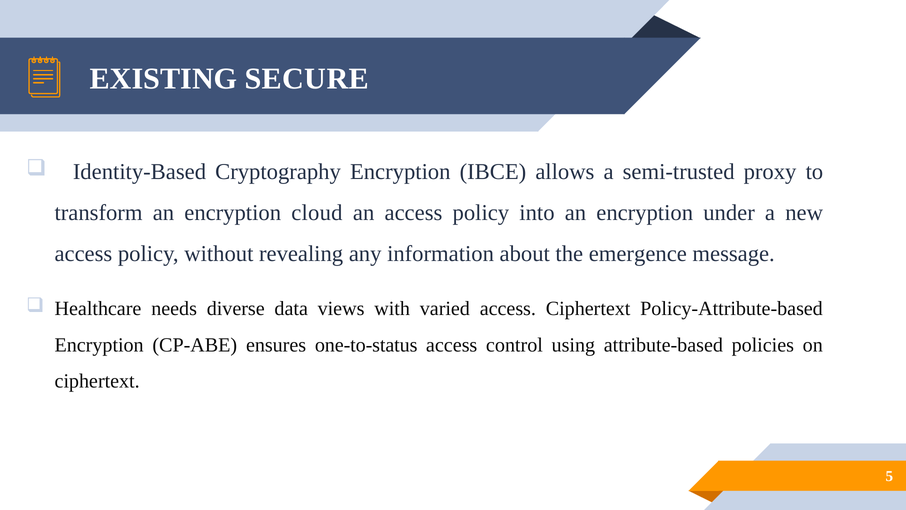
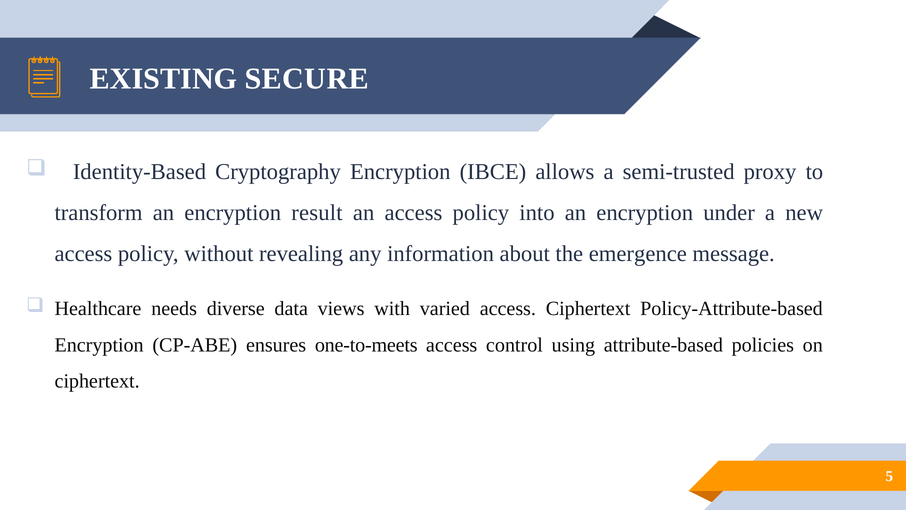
cloud: cloud -> result (317, 213)
one-to-status: one-to-status -> one-to-meets (366, 345)
